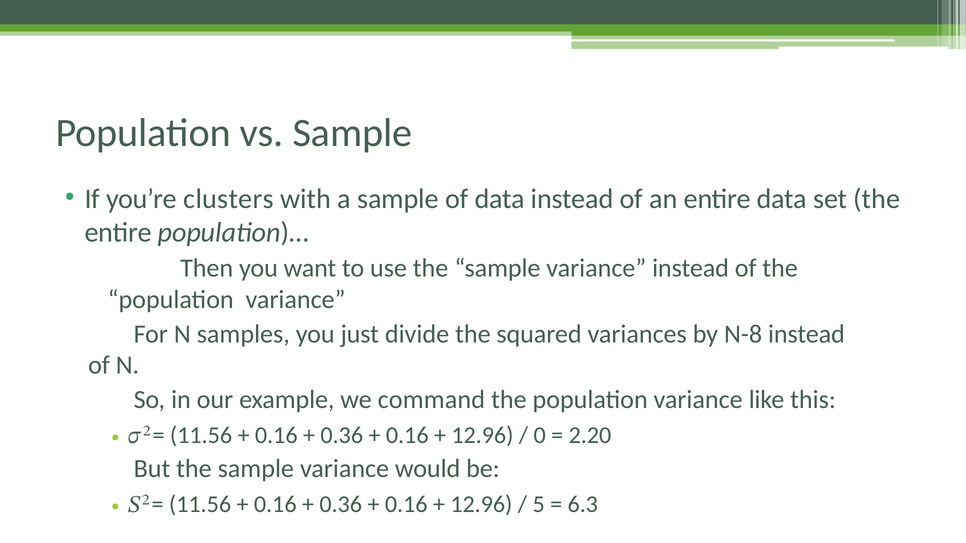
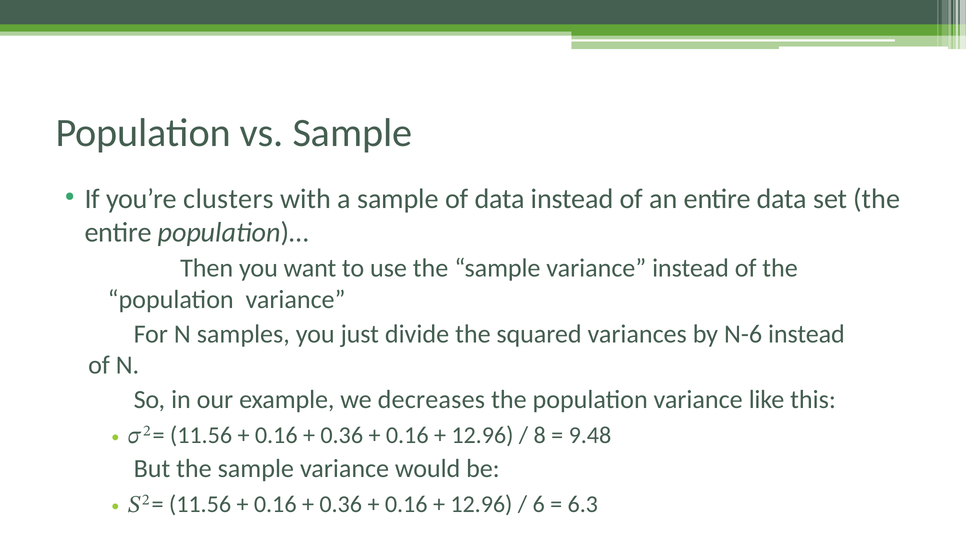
N-8: N-8 -> N-6 (743, 334)
command: command -> decreases (431, 400)
0: 0 -> 8 (540, 436)
2.20: 2.20 -> 9.48 (590, 436)
5: 5 -> 6 (539, 505)
